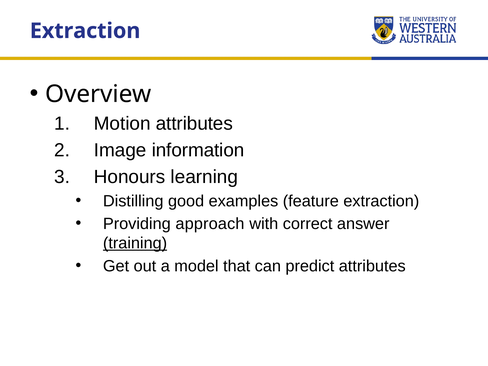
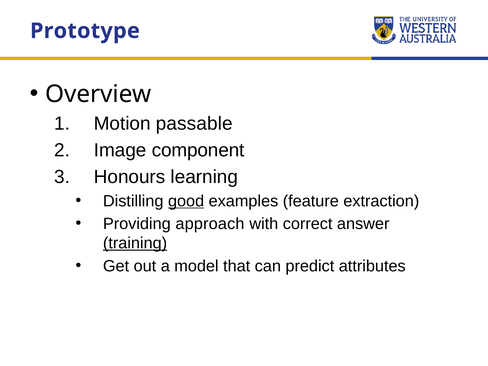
Extraction: Extraction -> Prototype (85, 31)
Motion attributes: attributes -> passable (194, 124)
information: information -> component (198, 150)
good underline: none -> present (186, 201)
